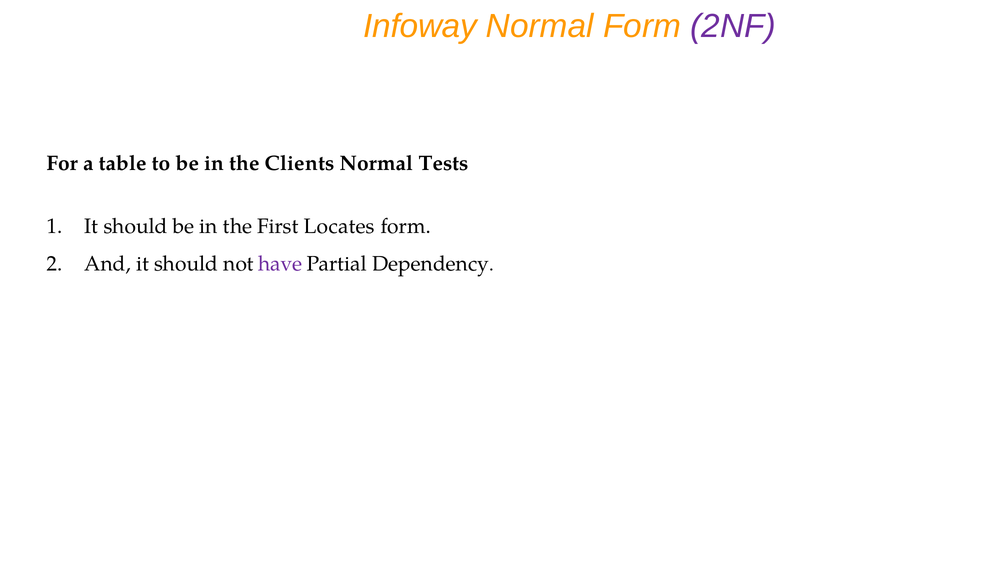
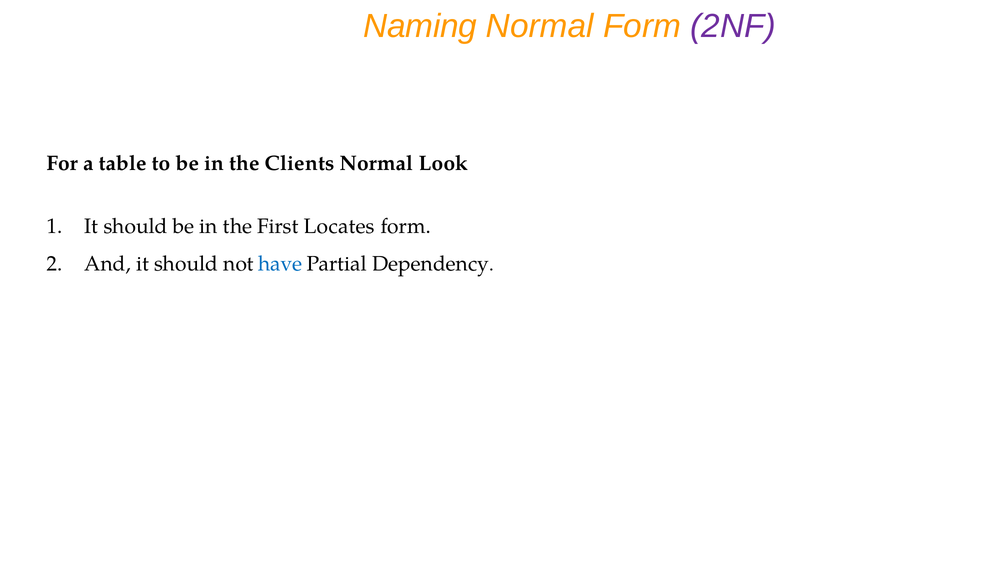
Infoway: Infoway -> Naming (420, 26)
Tests: Tests -> Look (444, 164)
have colour: purple -> blue (280, 264)
